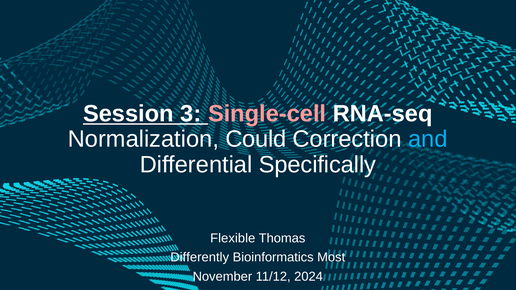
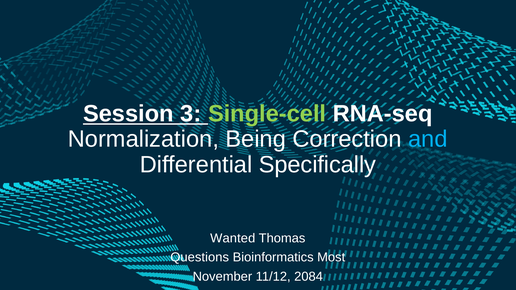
Single-cell colour: pink -> light green (267, 114)
Could: Could -> Being (256, 139)
Flexible: Flexible -> Wanted (233, 238)
Differently: Differently -> Questions (200, 258)
2024: 2024 -> 2084 (309, 277)
